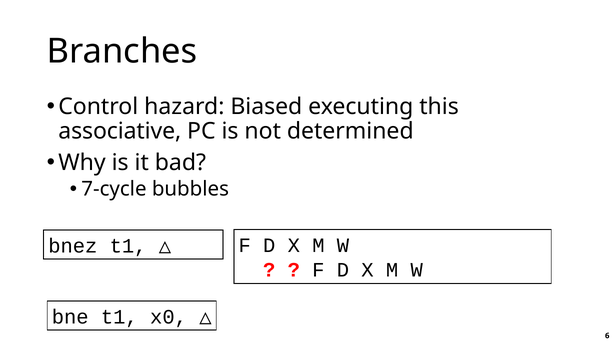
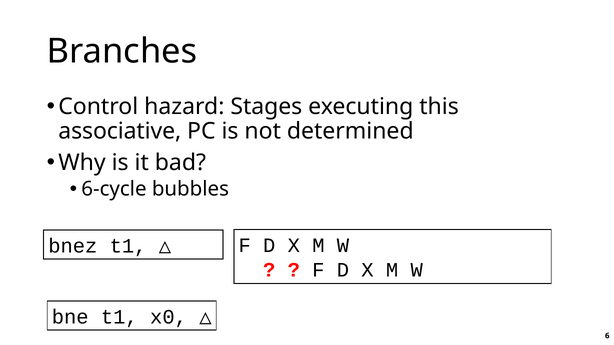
Biased: Biased -> Stages (266, 107)
7-cycle: 7-cycle -> 6-cycle (114, 189)
